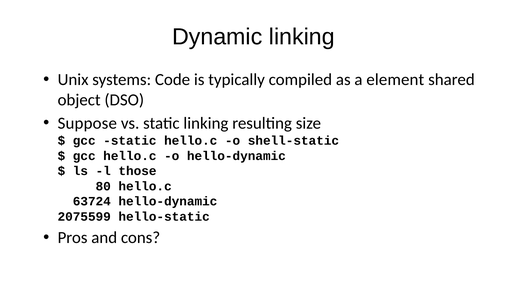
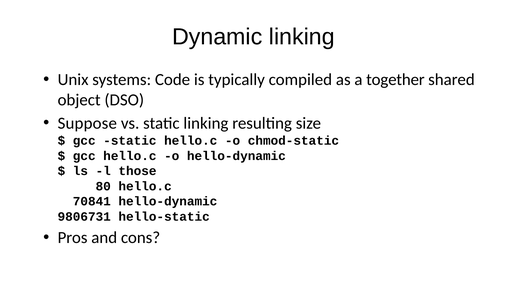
element: element -> together (395, 80)
shell-static: shell-static -> chmod-static (293, 141)
63724: 63724 -> 70841 (92, 202)
2075599: 2075599 -> 9806731 (84, 217)
